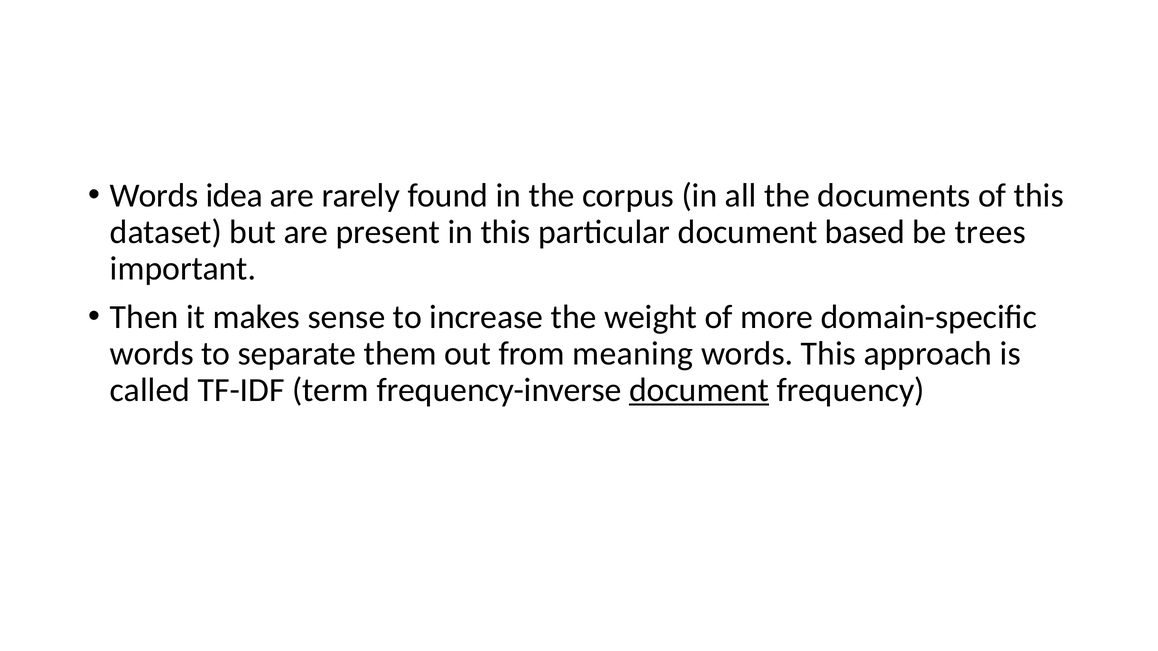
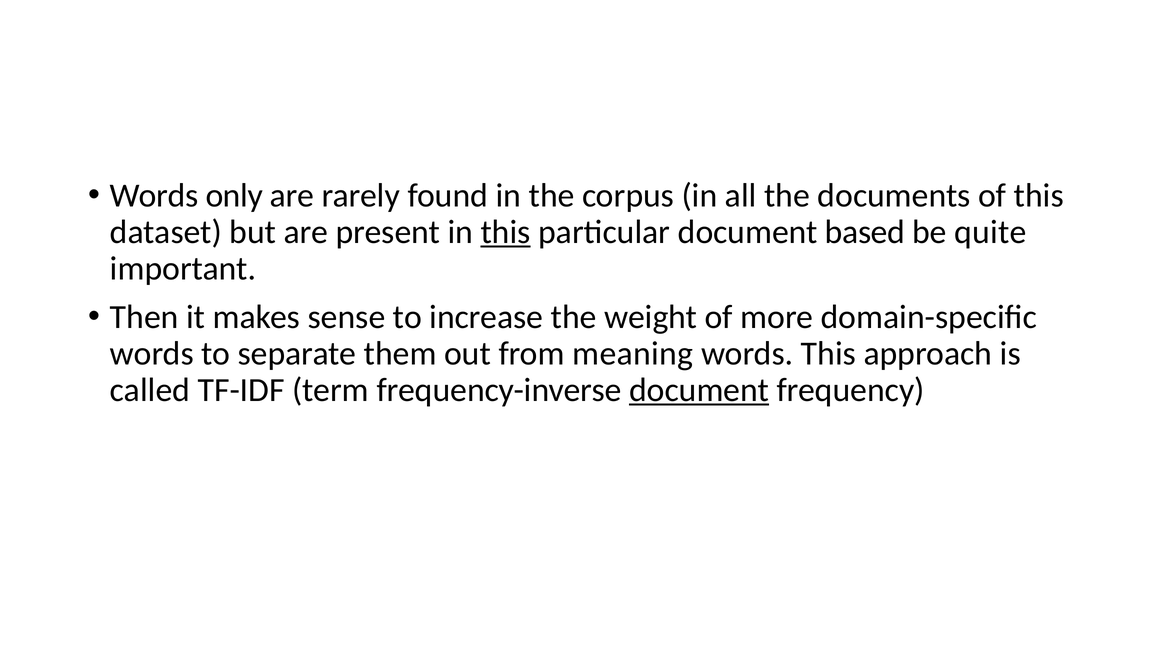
idea: idea -> only (234, 196)
this underline: none -> present (506, 232)
trees: trees -> quite (990, 232)
